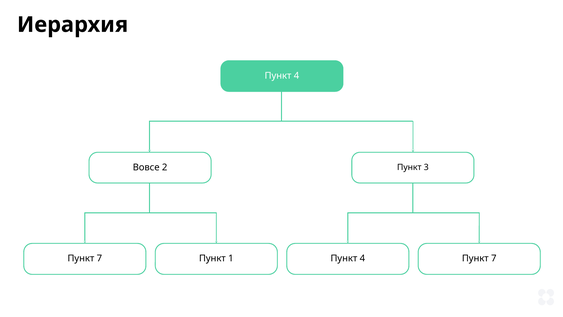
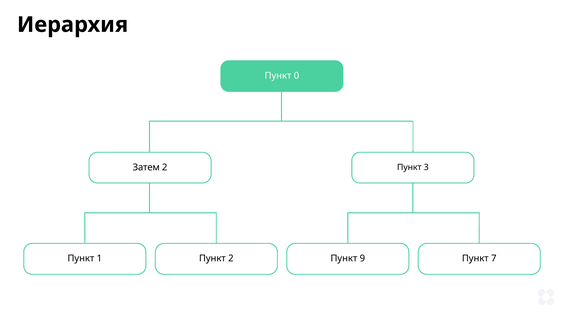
4: 4 -> 0 (297, 76)
Вовсе: Вовсе -> Затем (146, 167)
7: 7 -> 1 (99, 258)
Пункт 1: 1 -> 2 (231, 258)
4: 4 -> 9 (362, 258)
